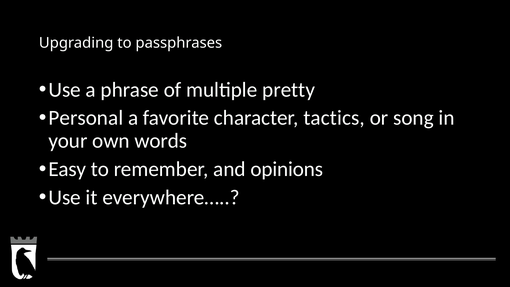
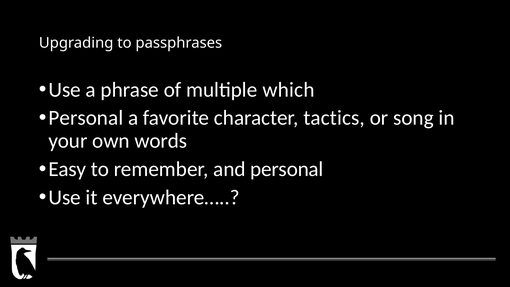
pretty: pretty -> which (288, 90)
and opinions: opinions -> personal (287, 169)
